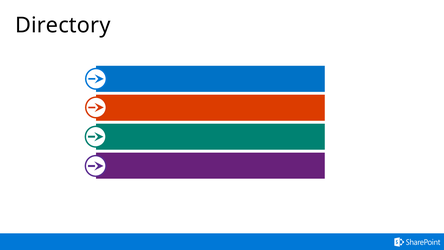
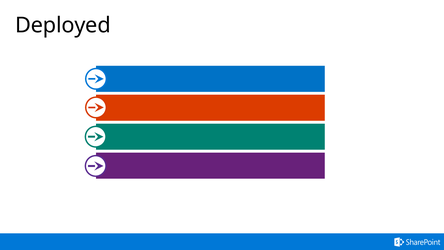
Directory: Directory -> Deployed (63, 25)
